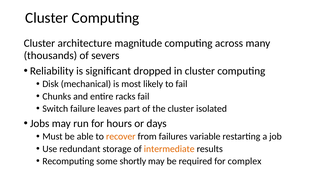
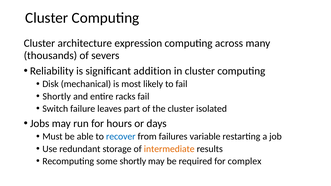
magnitude: magnitude -> expression (138, 43)
dropped: dropped -> addition (152, 71)
Chunks: Chunks -> Shortly (57, 96)
recover colour: orange -> blue (121, 137)
